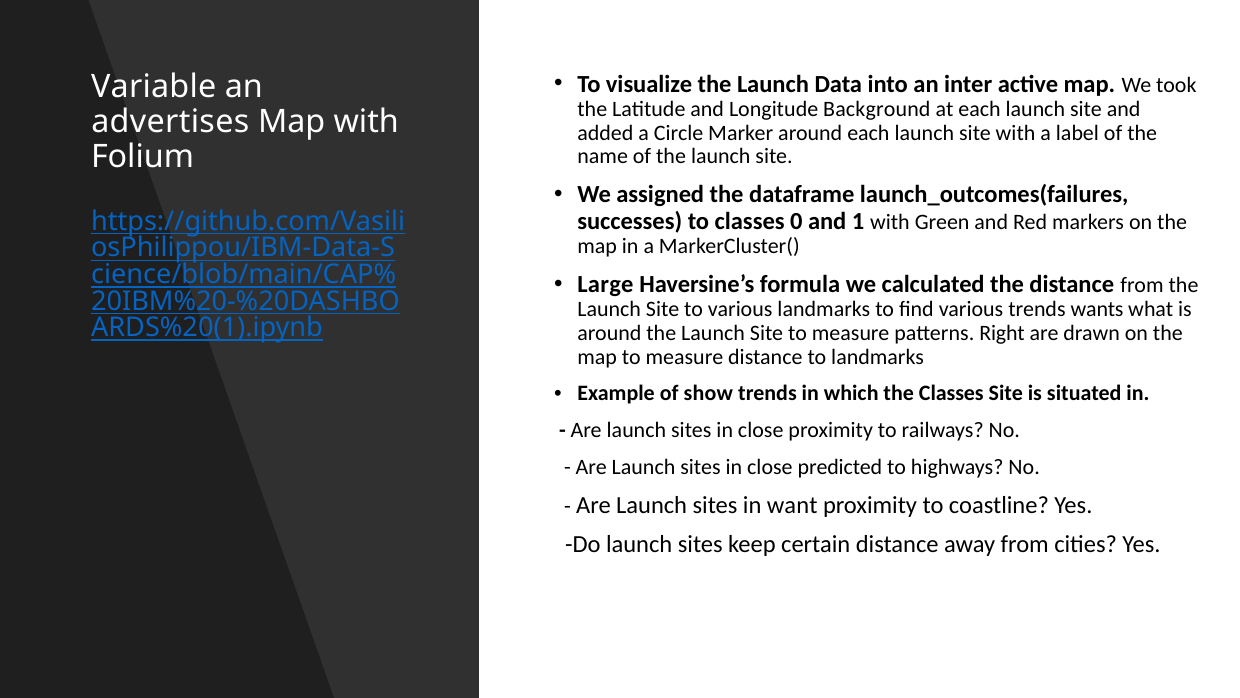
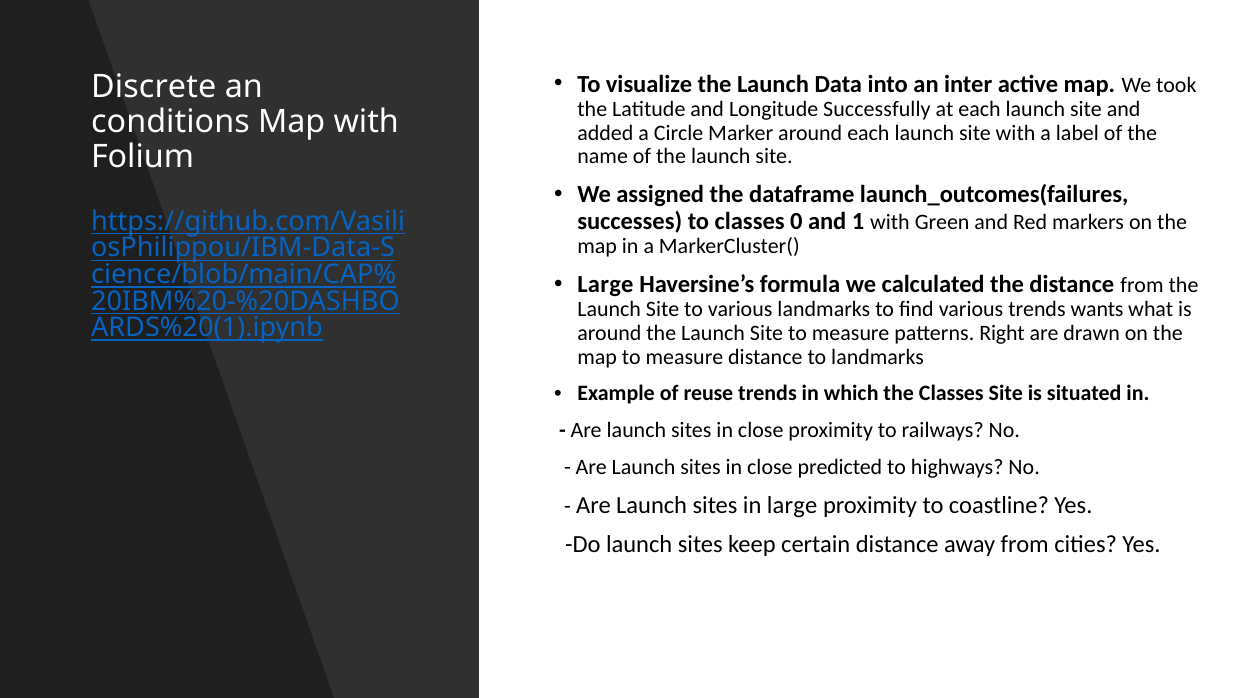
Variable: Variable -> Discrete (154, 87)
Background: Background -> Successfully (877, 109)
advertises: advertises -> conditions (170, 122)
show: show -> reuse (708, 393)
in want: want -> large (792, 505)
